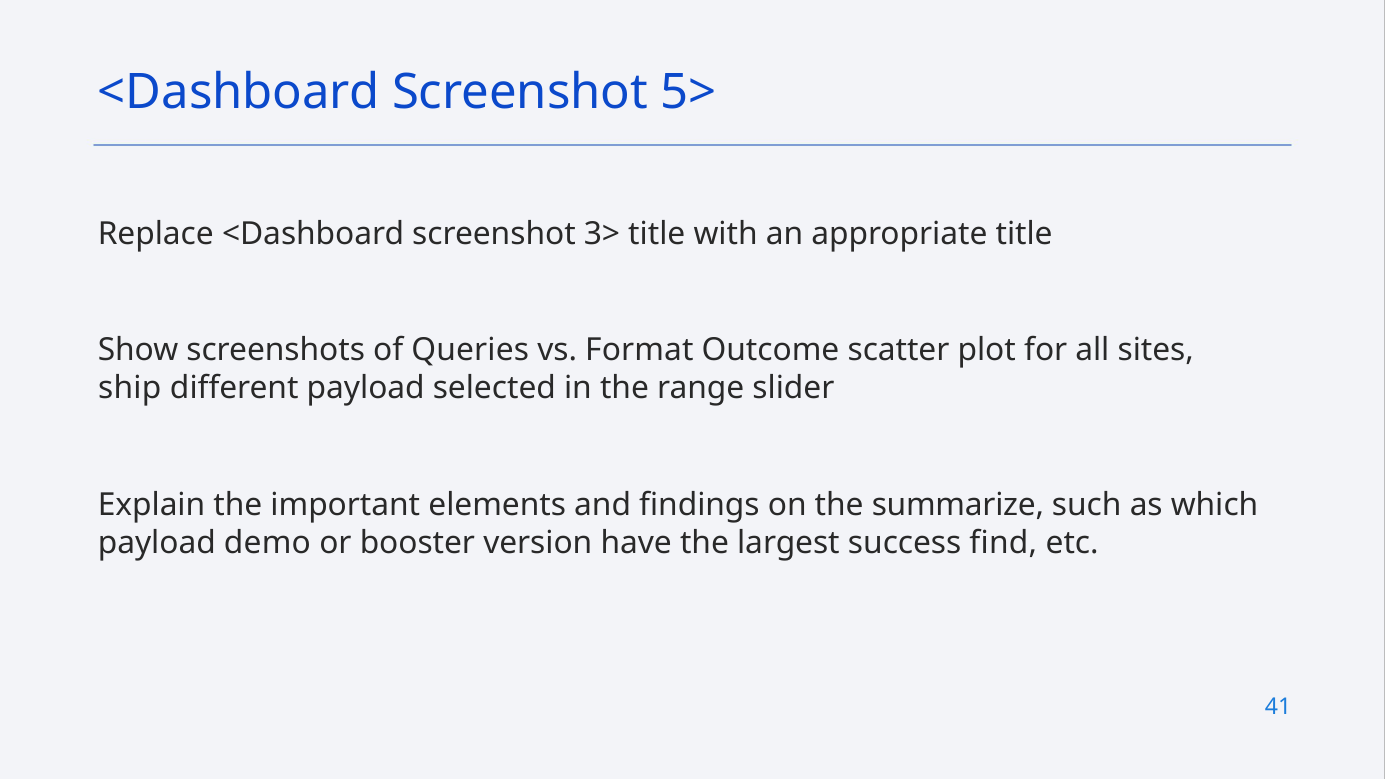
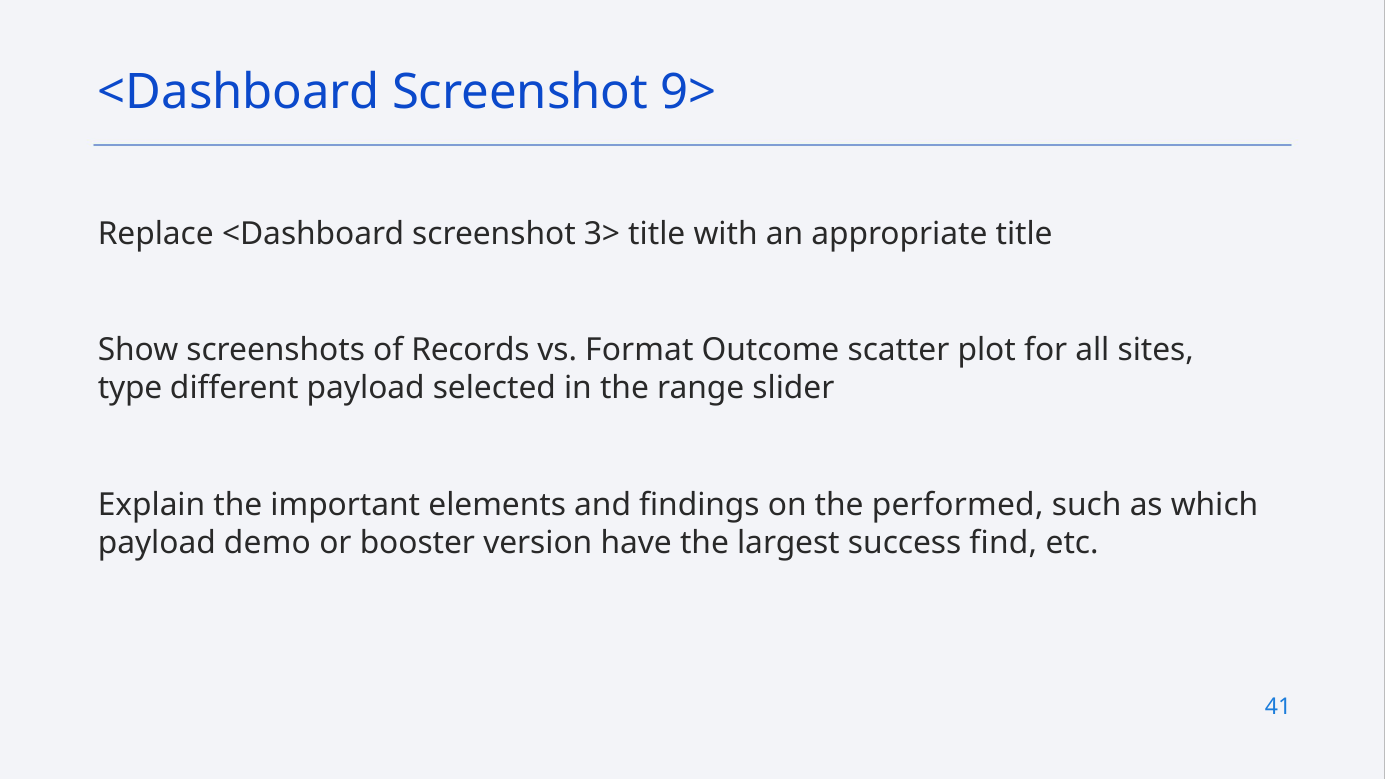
5>: 5> -> 9> (689, 93)
Queries: Queries -> Records (470, 350)
ship: ship -> type (130, 388)
summarize: summarize -> performed (958, 505)
